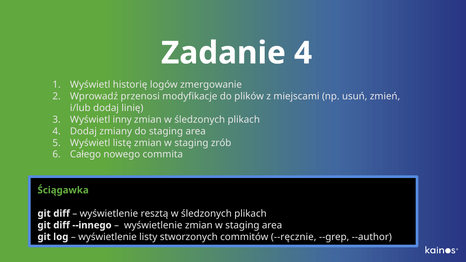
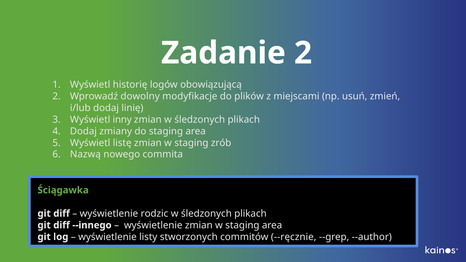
Zadanie 4: 4 -> 2 (303, 53)
zmergowanie: zmergowanie -> obowiązującą (211, 85)
przenosi: przenosi -> dowolny (140, 96)
Całego: Całego -> Nazwą (85, 155)
resztą: resztą -> rodzic (154, 214)
